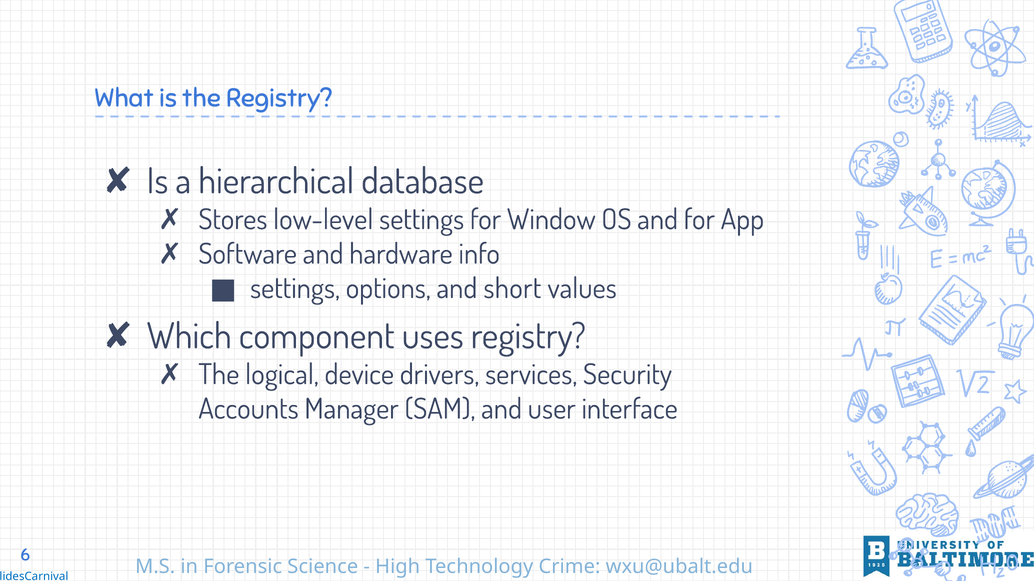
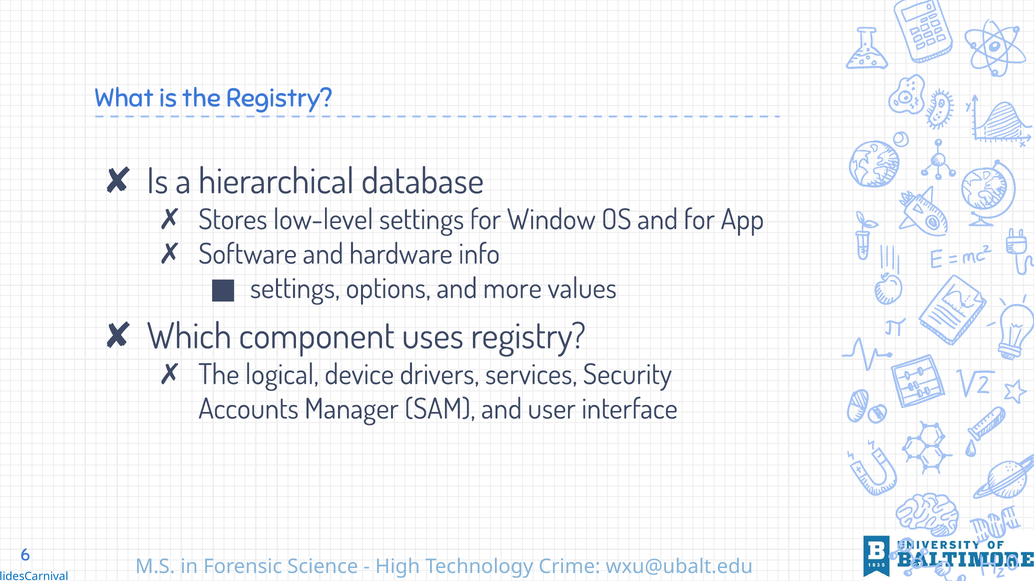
short: short -> more (512, 289)
